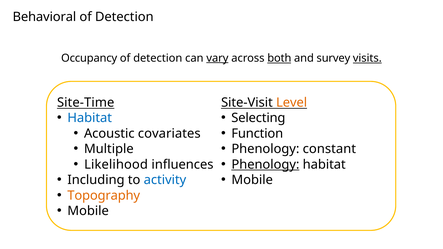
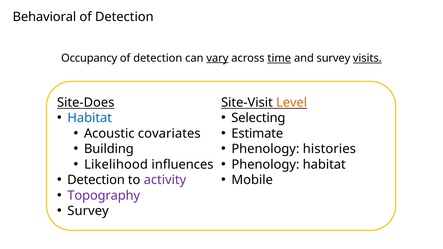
both: both -> time (279, 58)
Site-Time: Site-Time -> Site-Does (86, 103)
Function: Function -> Estimate (257, 134)
Multiple: Multiple -> Building (109, 149)
constant: constant -> histories (329, 149)
Phenology underline: present -> none (265, 165)
Including: Including -> Detection (96, 180)
activity colour: blue -> purple (165, 180)
Topography colour: orange -> purple (104, 196)
Mobile: Mobile -> Survey (88, 211)
